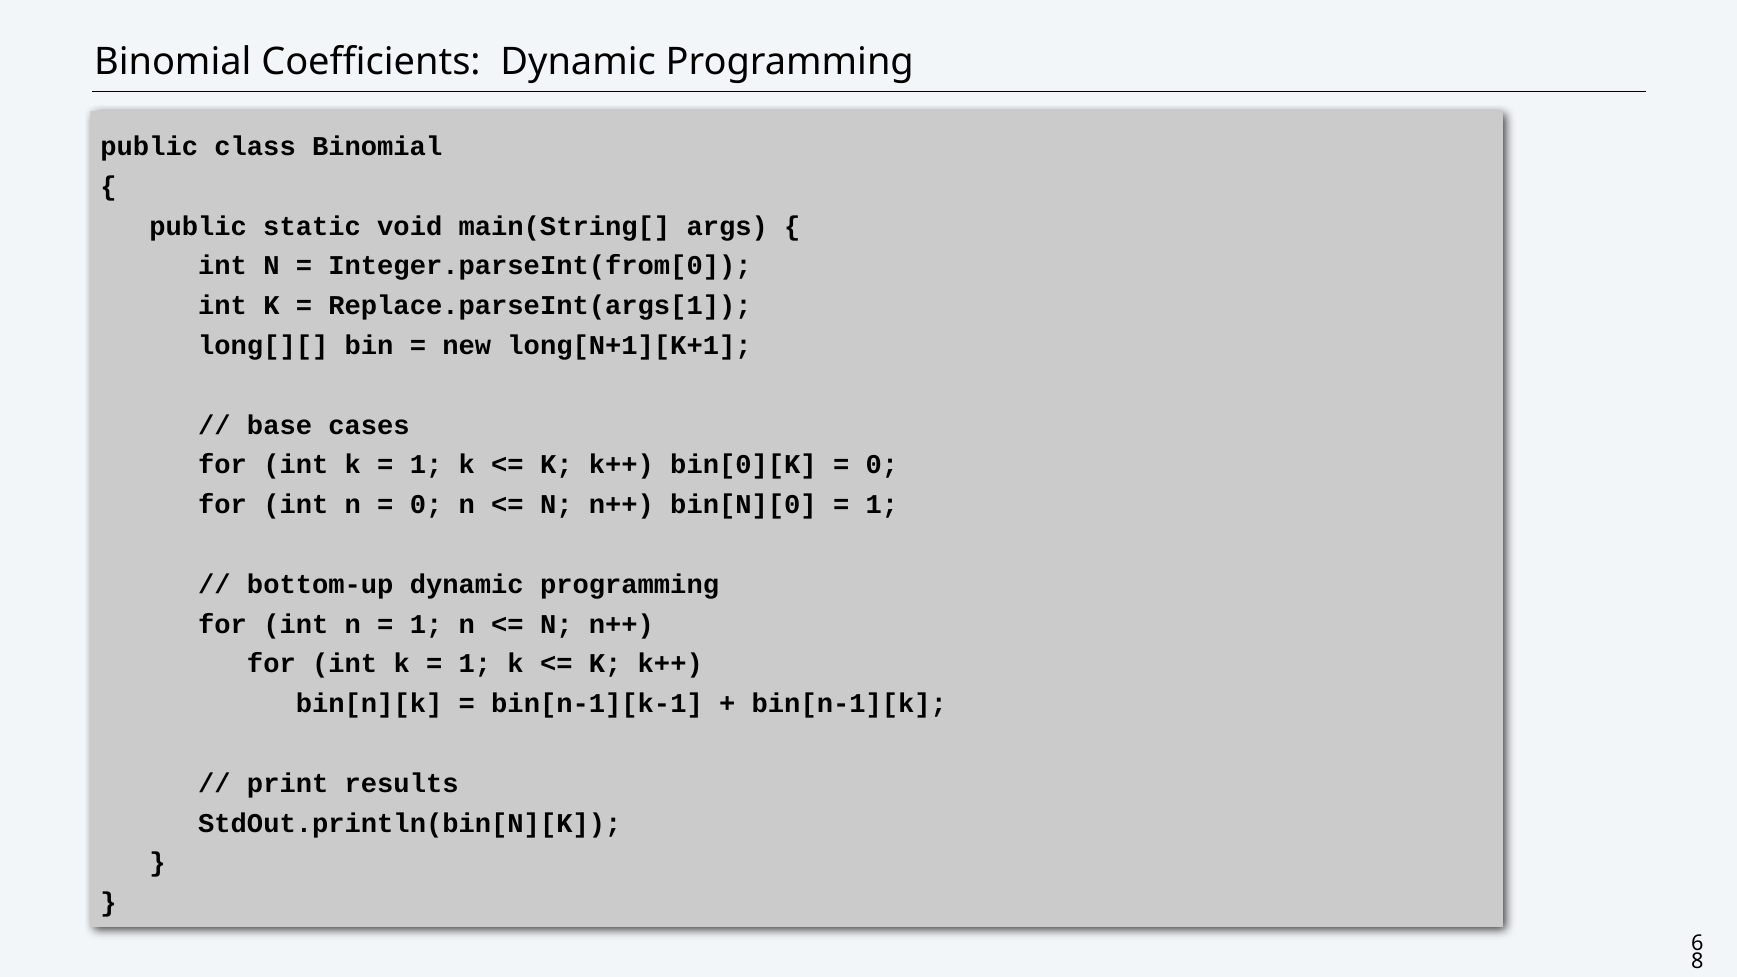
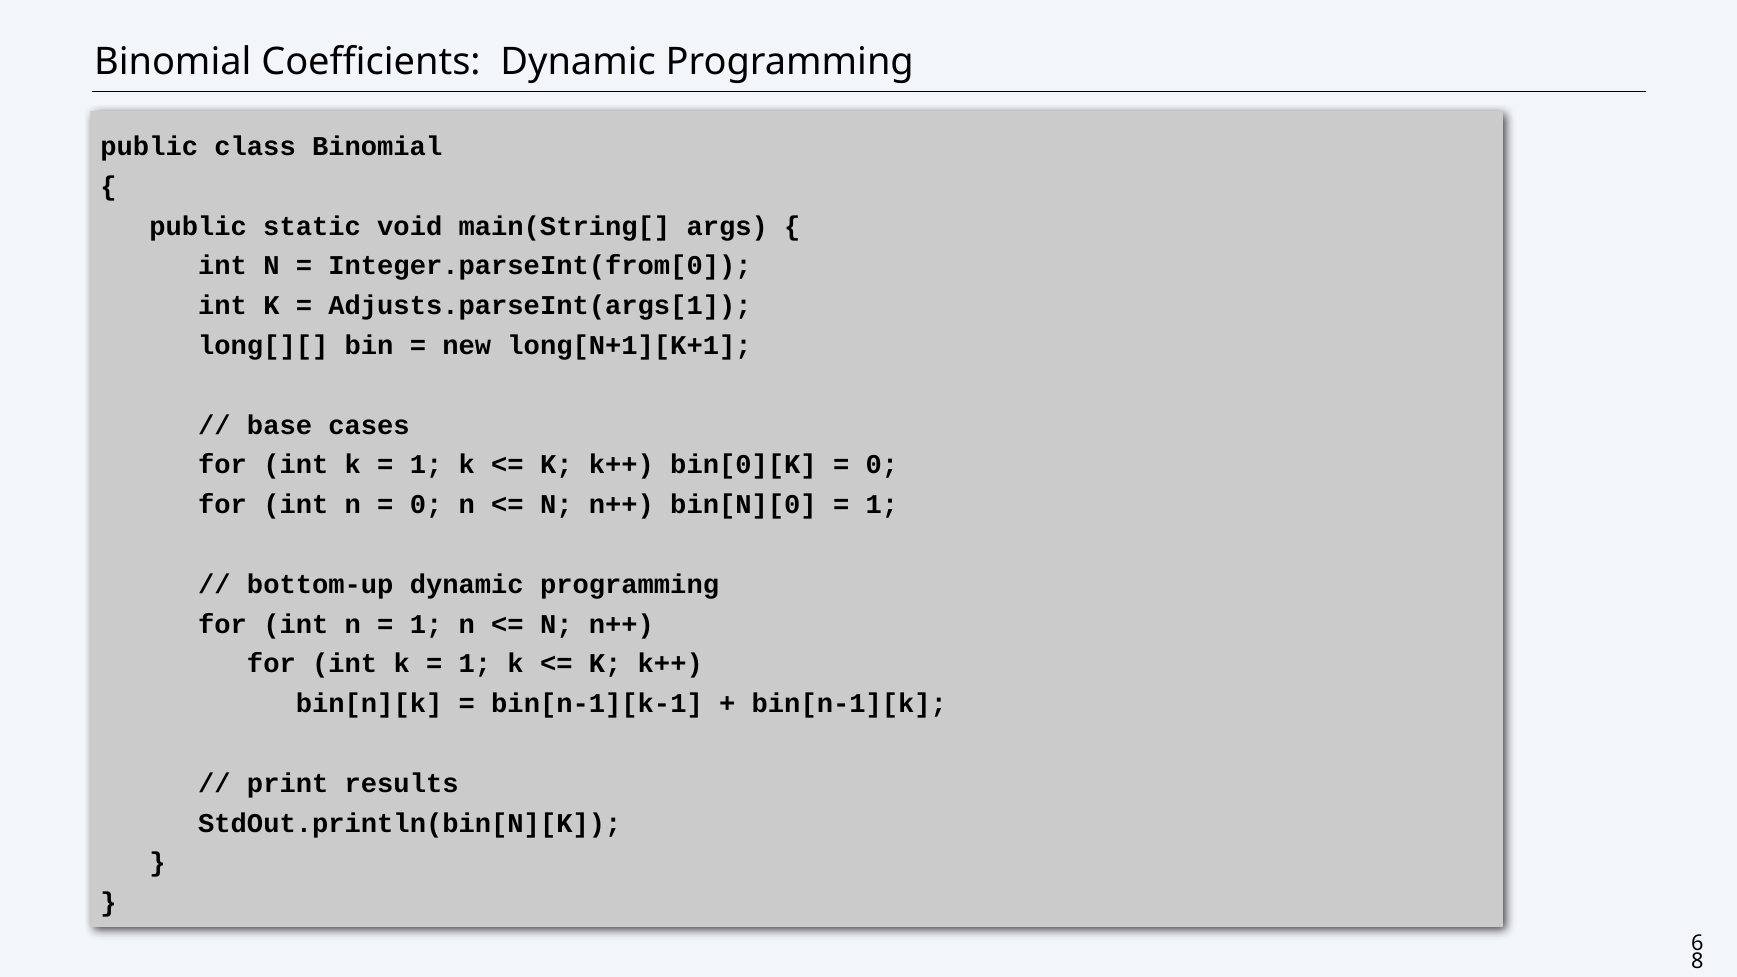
Replace.parseInt(args[1: Replace.parseInt(args[1 -> Adjusts.parseInt(args[1 (540, 306)
